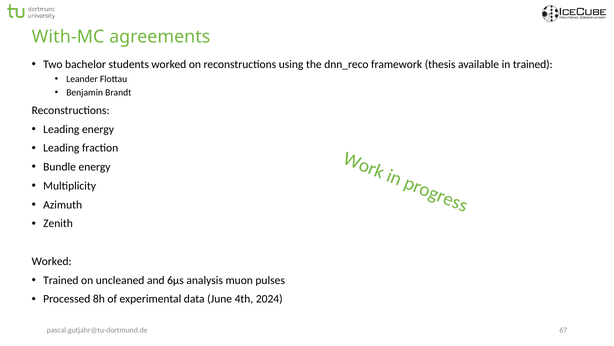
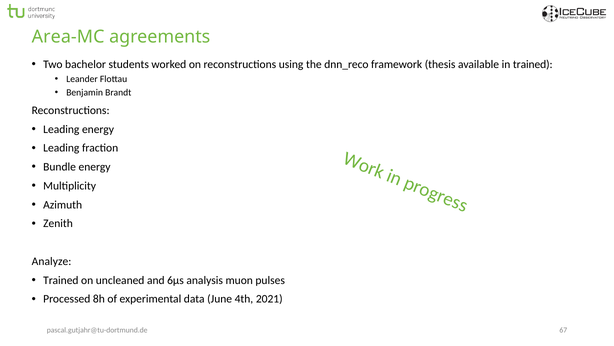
With-MC: With-MC -> Area-MC (68, 37)
Worked: Worked -> Analyze (52, 261)
2024: 2024 -> 2021 (269, 299)
